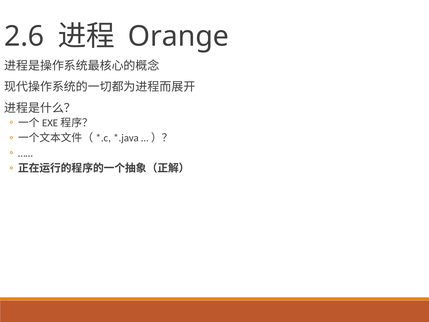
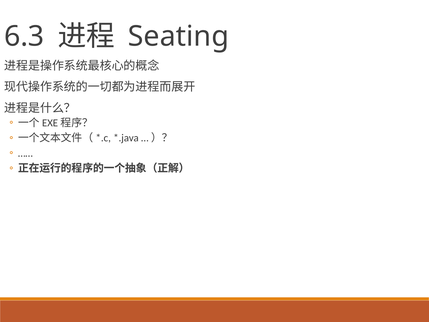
2.6: 2.6 -> 6.3 (24, 36)
Orange: Orange -> Seating (178, 36)
